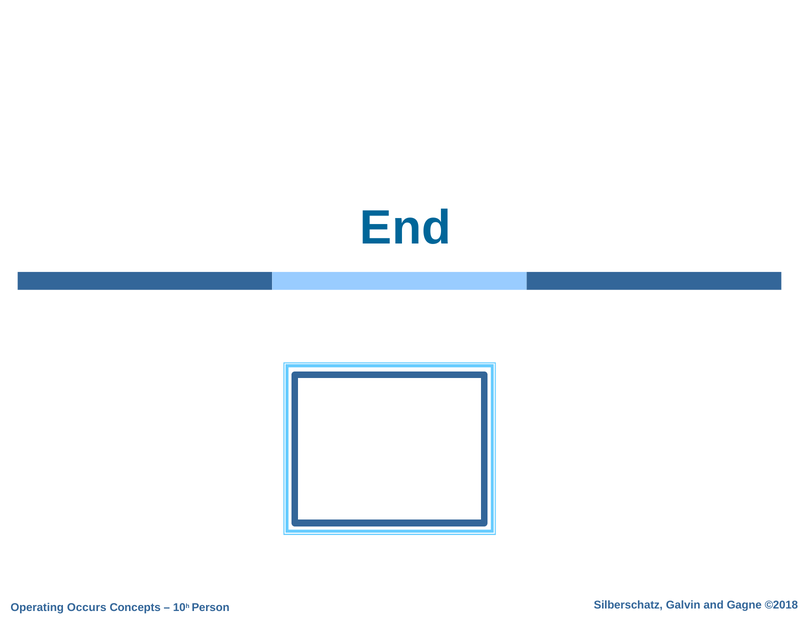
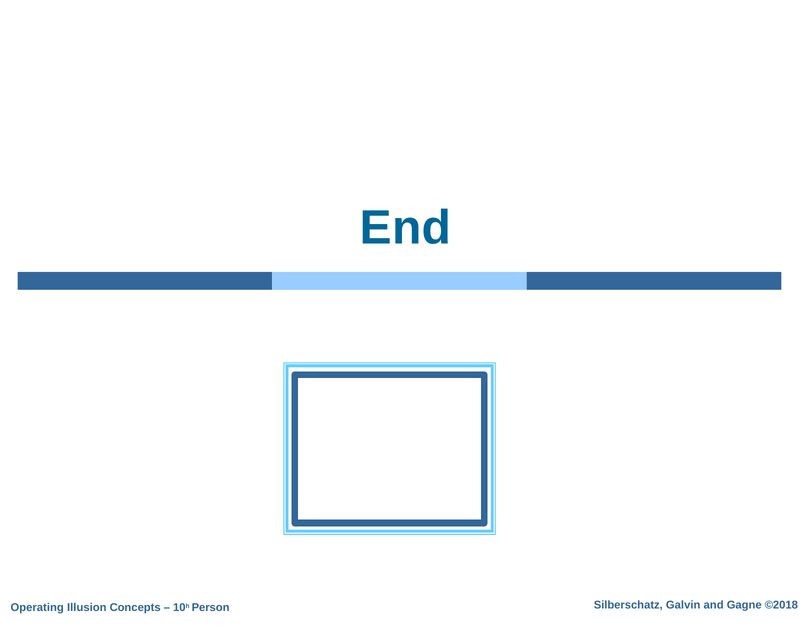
Occurs: Occurs -> Illusion (87, 607)
